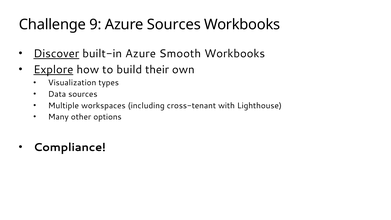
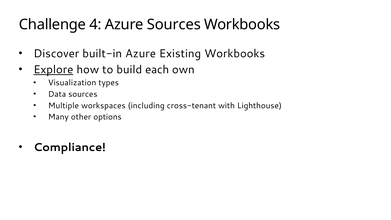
9: 9 -> 4 (95, 24)
Discover underline: present -> none (56, 54)
Smooth: Smooth -> Existing (180, 54)
their: their -> each (157, 70)
